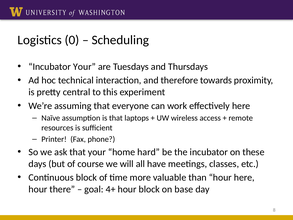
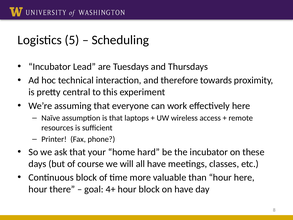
0: 0 -> 5 (72, 40)
Incubator Your: Your -> Lead (84, 67)
on base: base -> have (184, 189)
